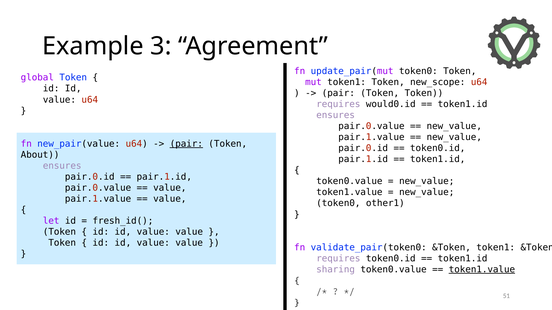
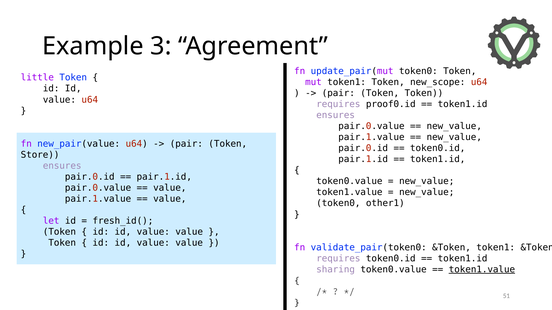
global: global -> little (37, 78)
would0.id: would0.id -> proof0.id (391, 104)
pair underline: present -> none (186, 144)
About: About -> Store (40, 155)
